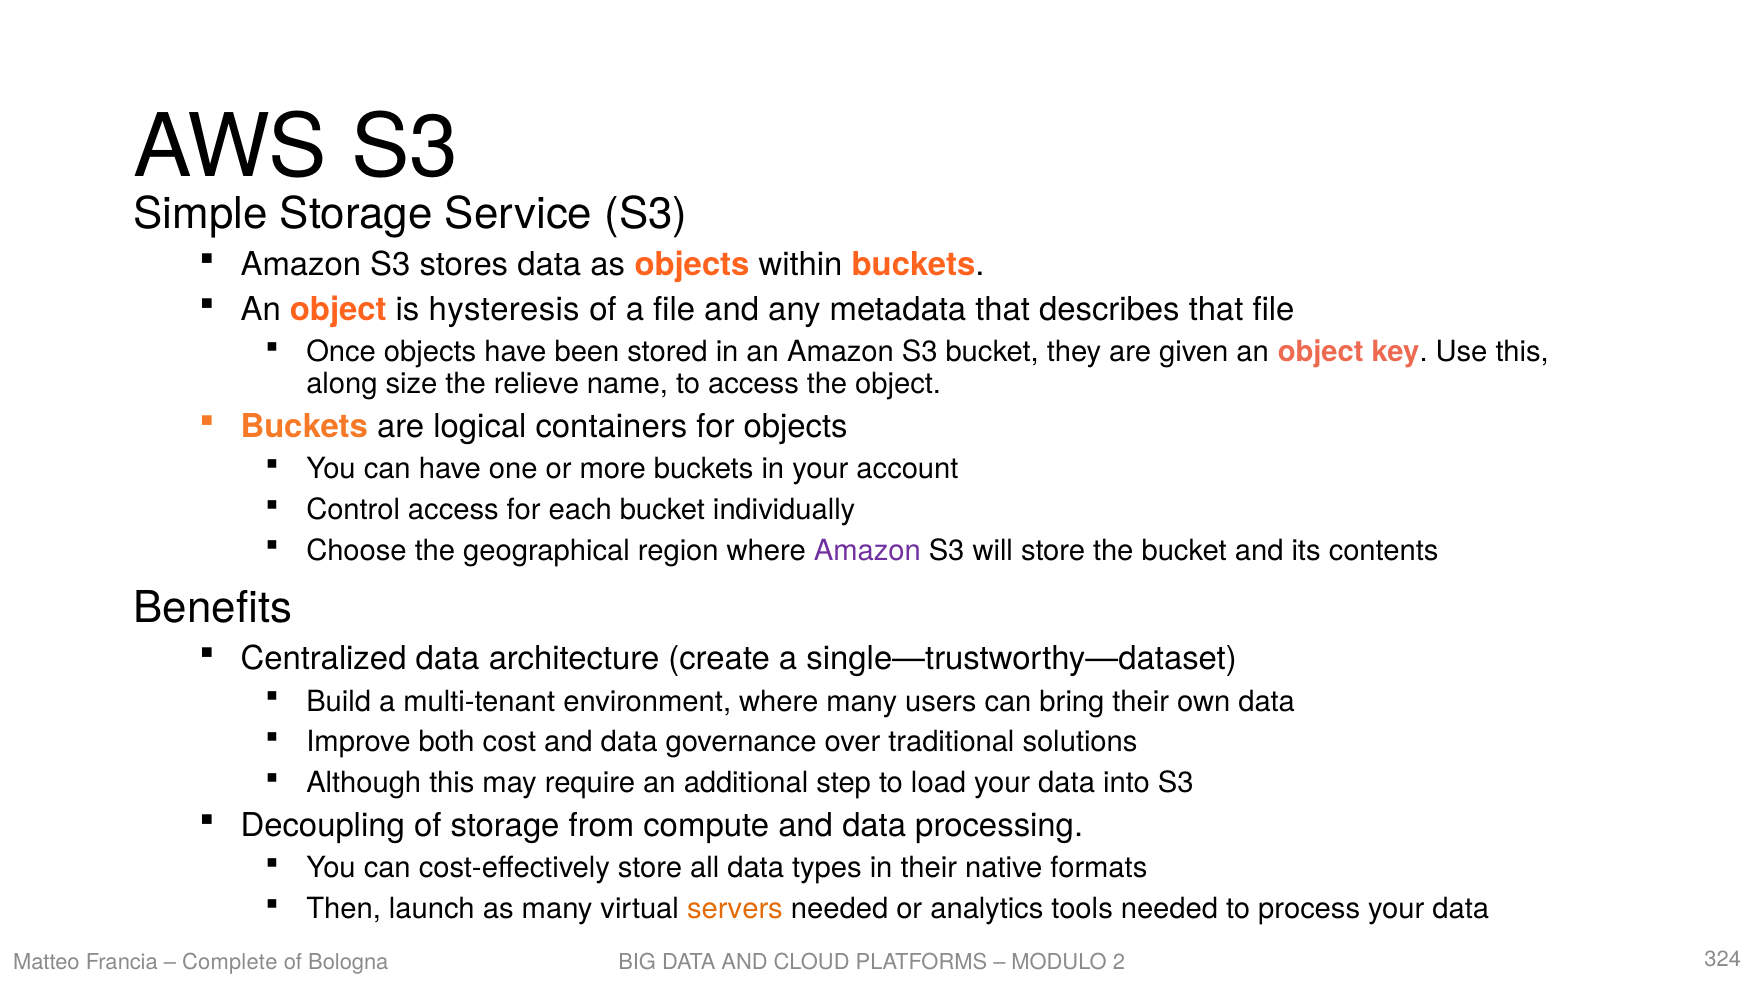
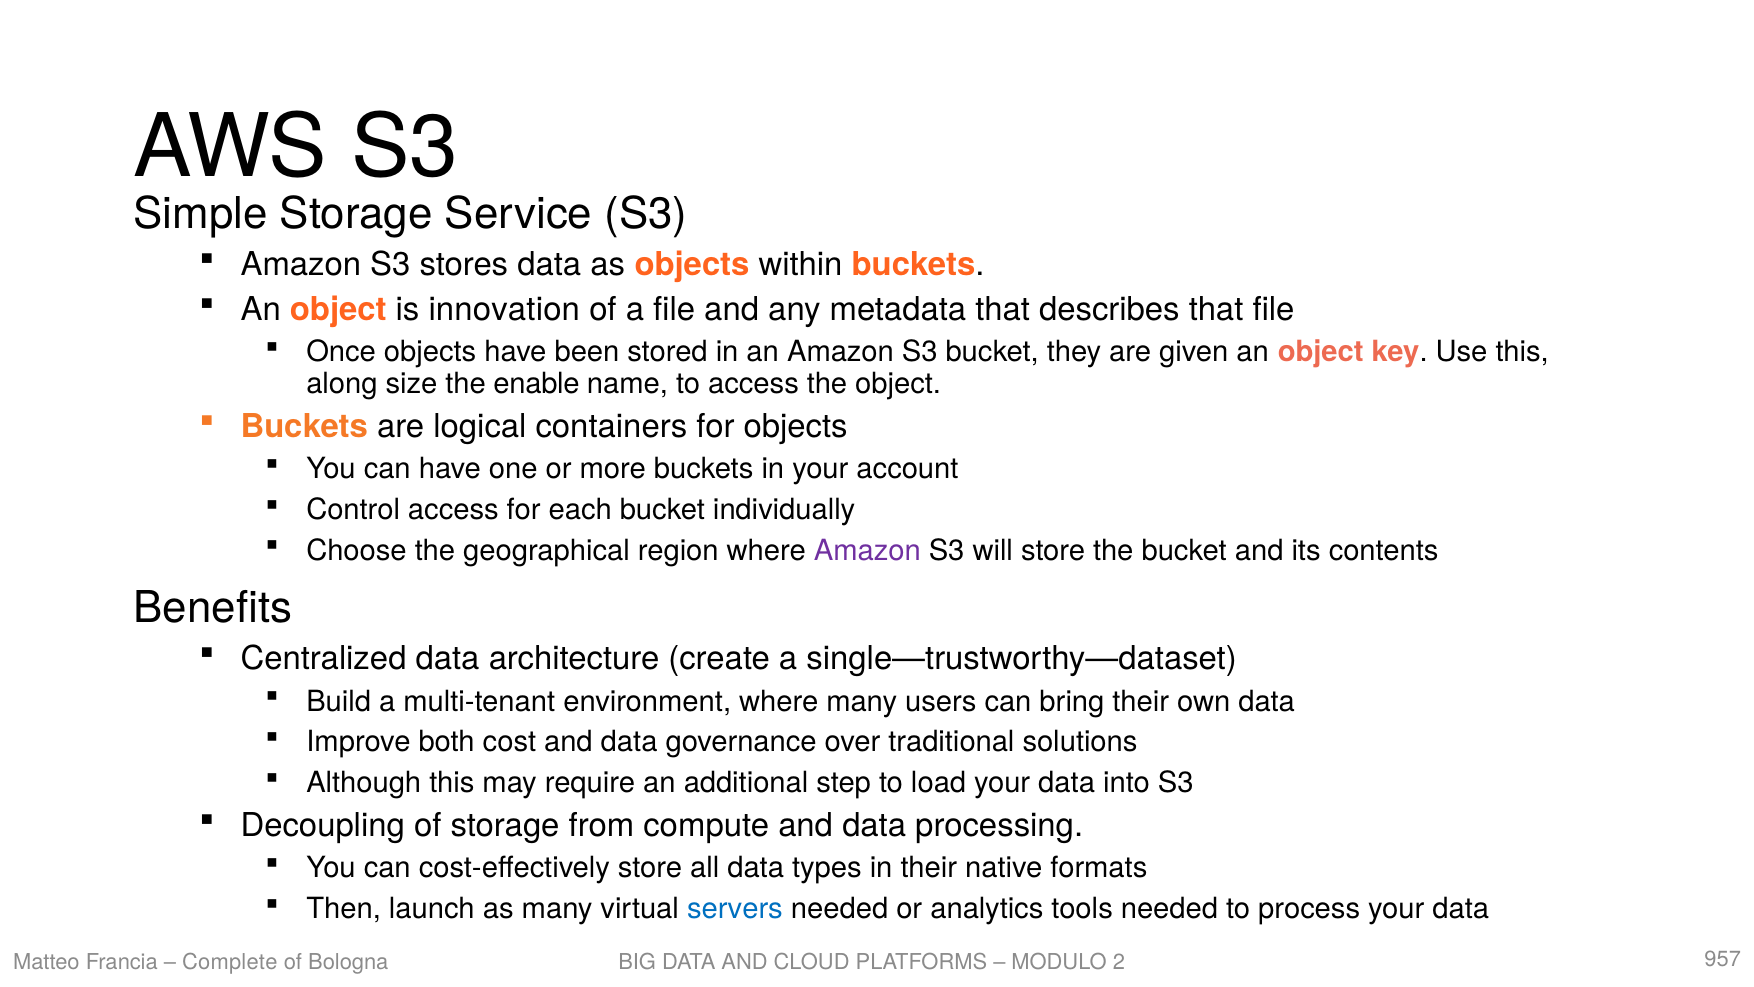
hysteresis: hysteresis -> innovation (504, 309)
relieve: relieve -> enable (537, 384)
servers colour: orange -> blue (735, 908)
324: 324 -> 957 (1723, 959)
